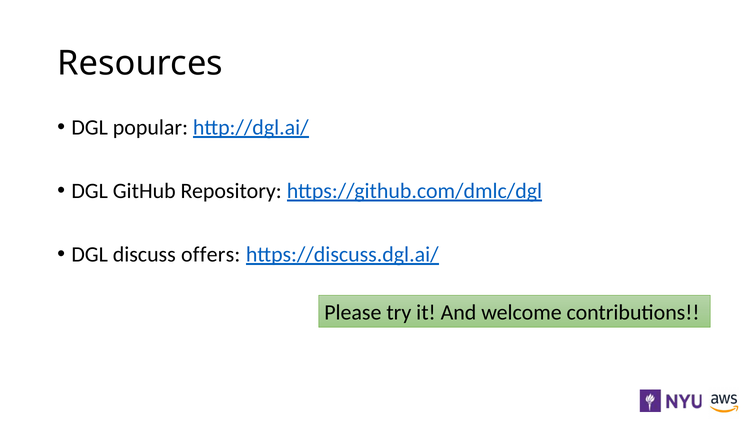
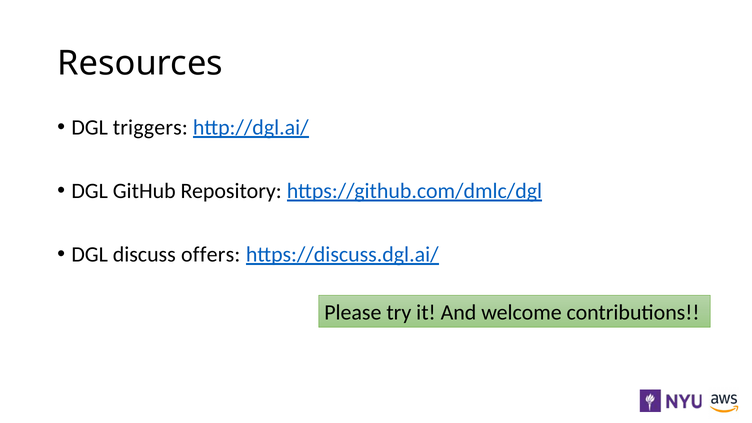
popular: popular -> triggers (150, 127)
